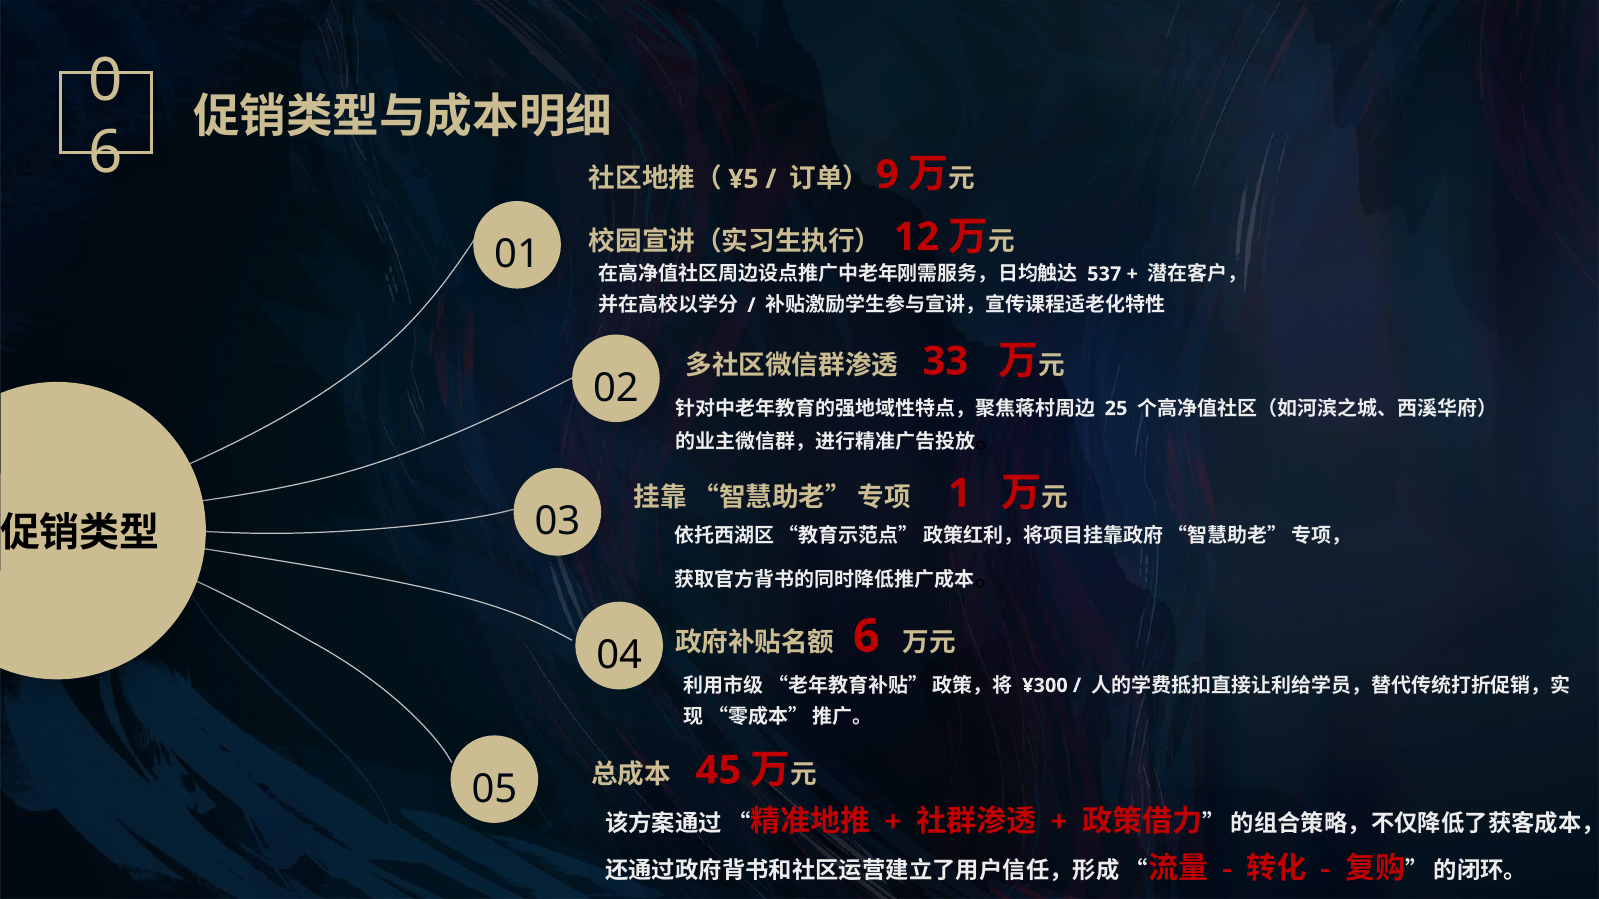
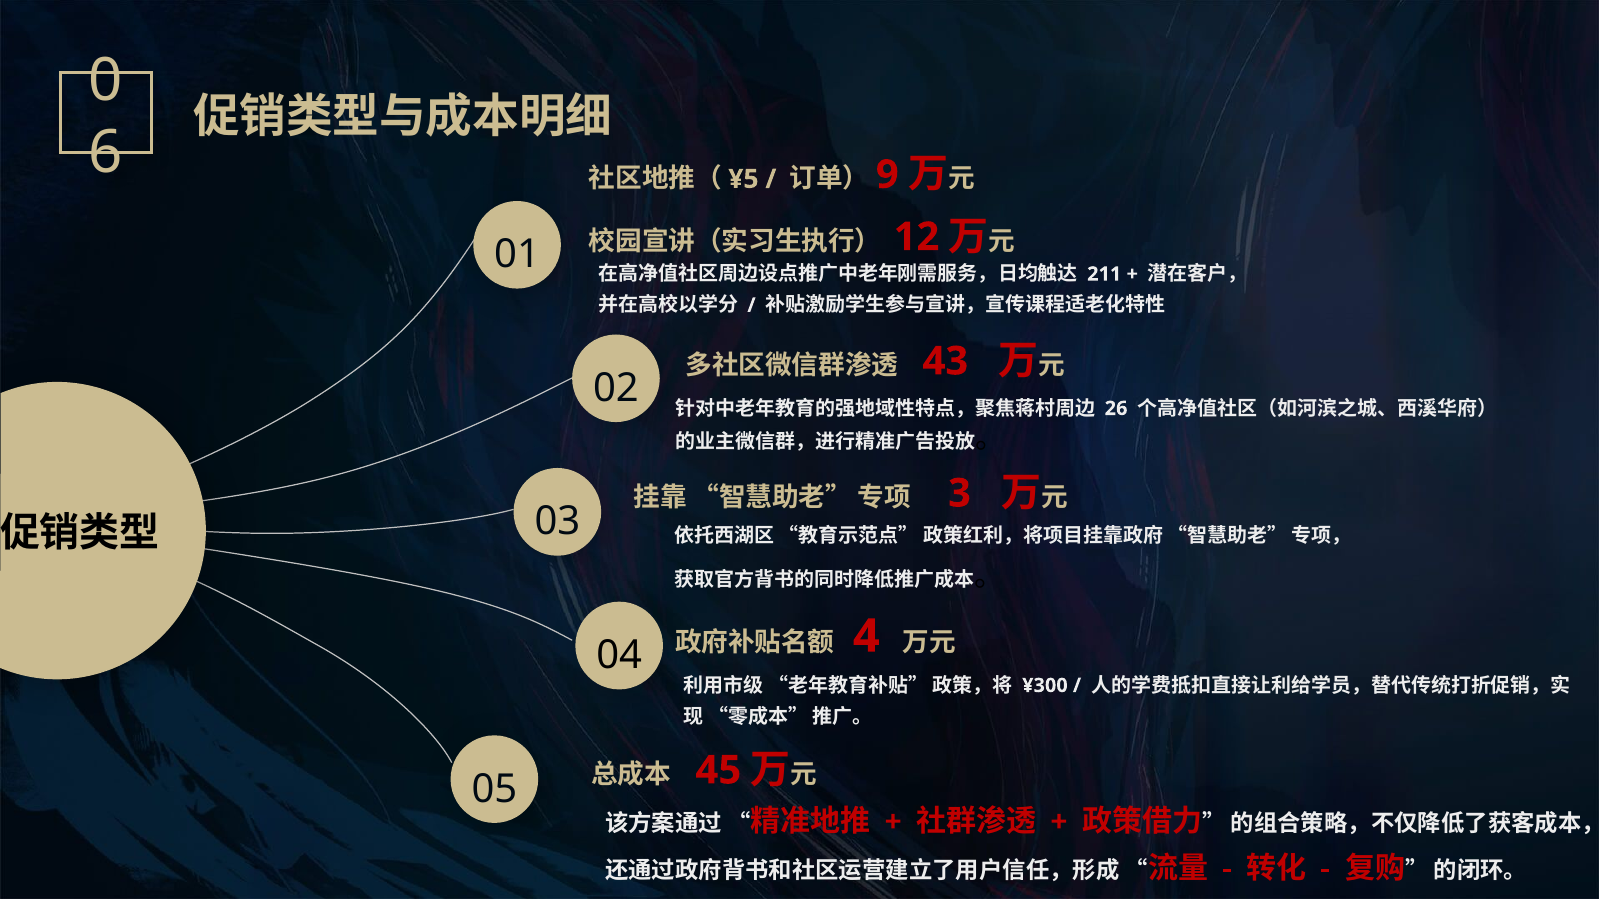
537: 537 -> 211 (1104, 274)
33: 33 -> 43 (945, 361)
25: 25 -> 26 (1116, 409)
1: 1 -> 3 (959, 494)
6: 6 -> 4 (866, 637)
